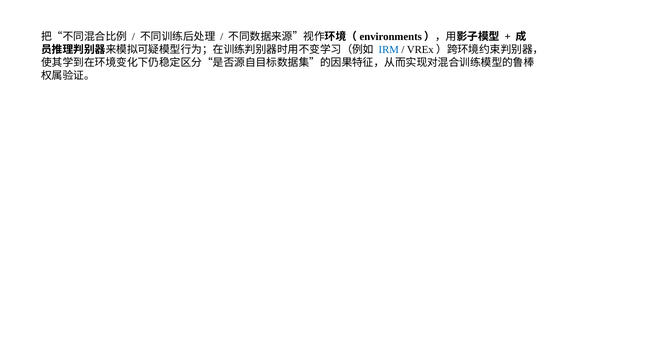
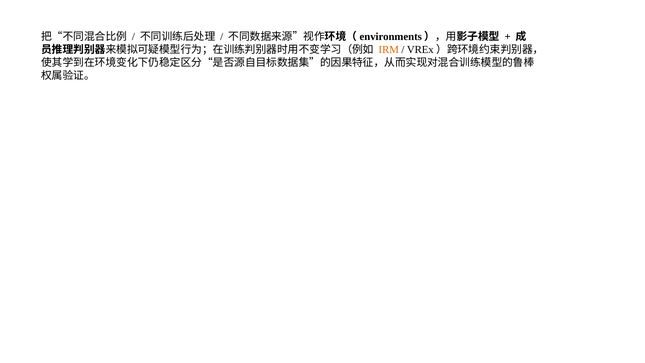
IRM colour: blue -> orange (389, 50)
